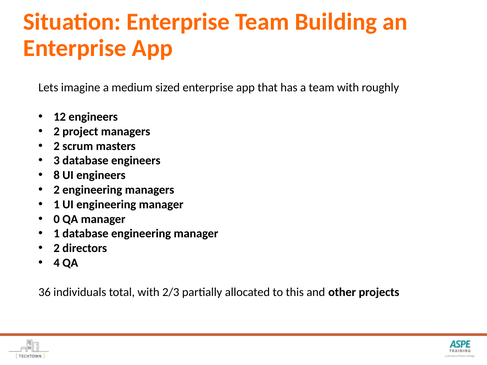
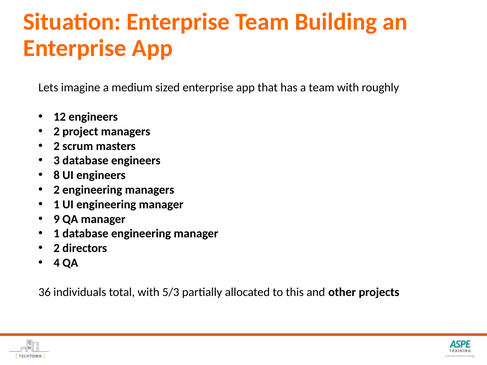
0: 0 -> 9 (57, 219)
2/3: 2/3 -> 5/3 (171, 292)
